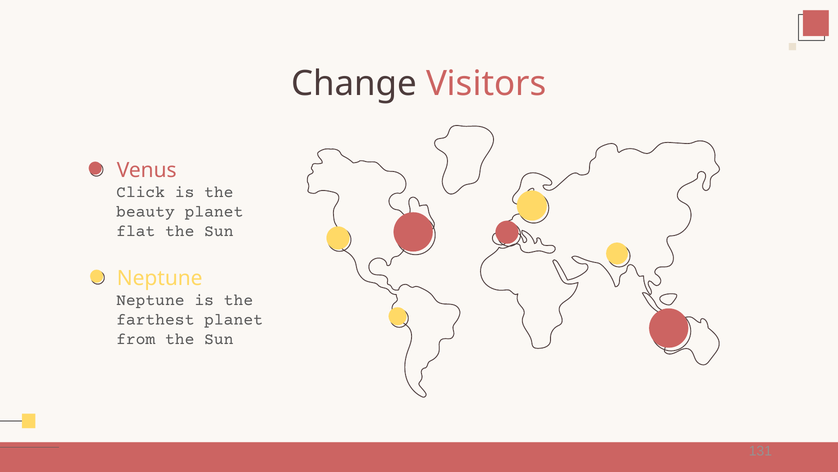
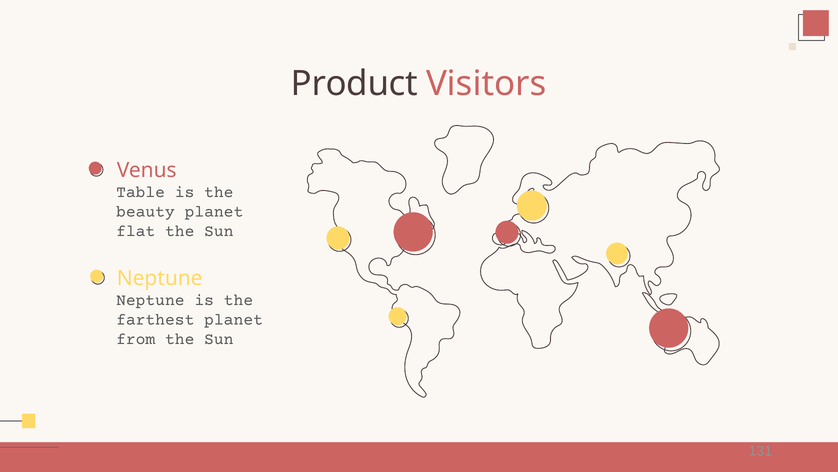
Change: Change -> Product (354, 83)
Click: Click -> Table (141, 191)
